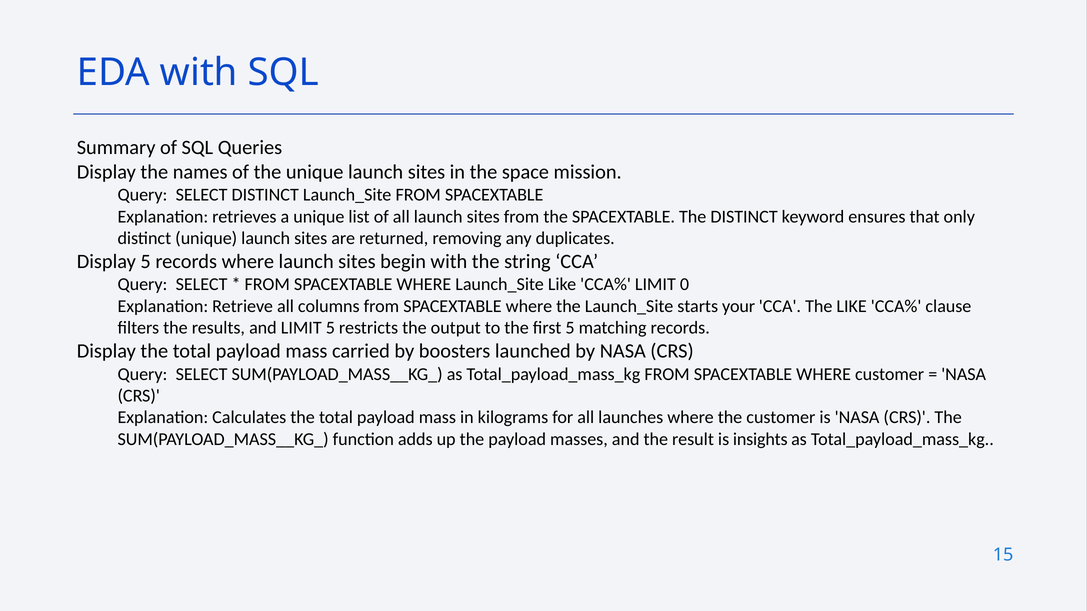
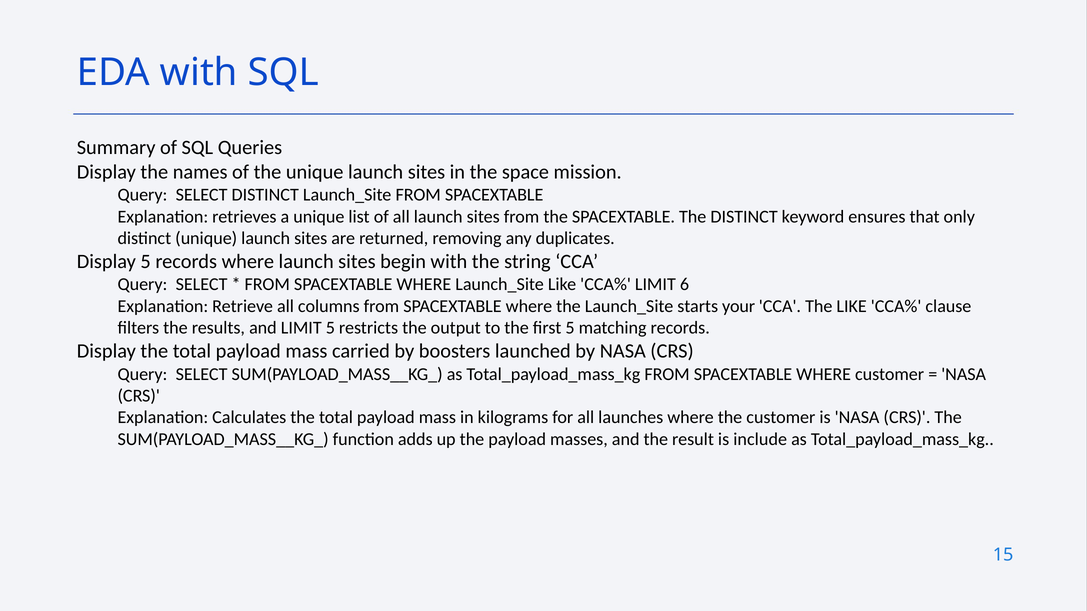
0: 0 -> 6 (685, 285)
insights: insights -> include (760, 440)
